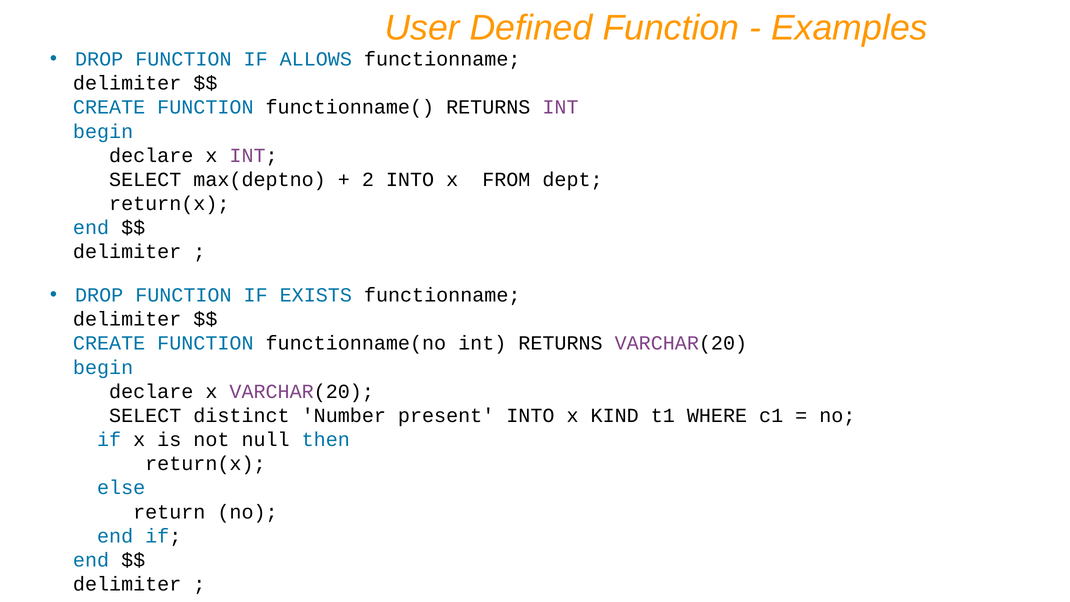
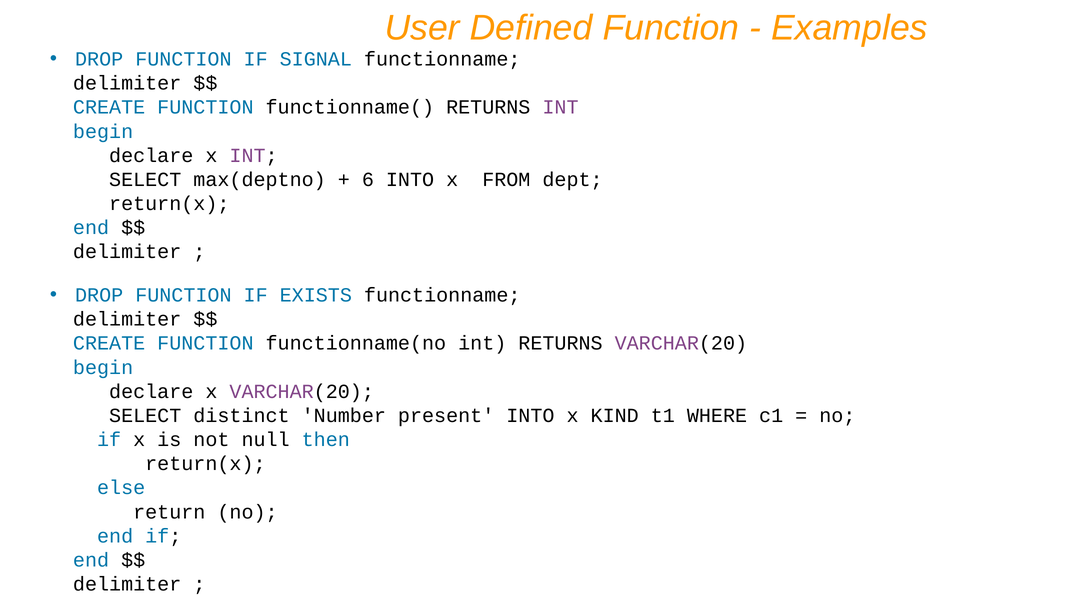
ALLOWS: ALLOWS -> SIGNAL (316, 59)
2: 2 -> 6 (368, 180)
